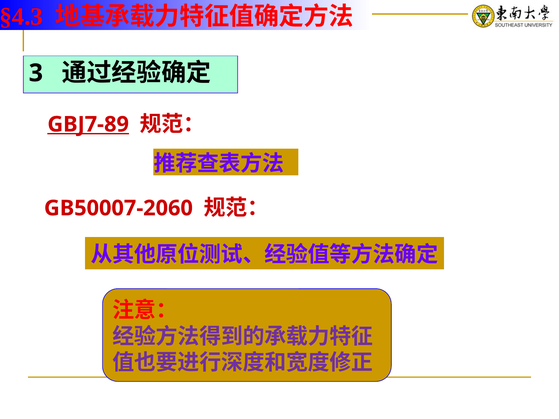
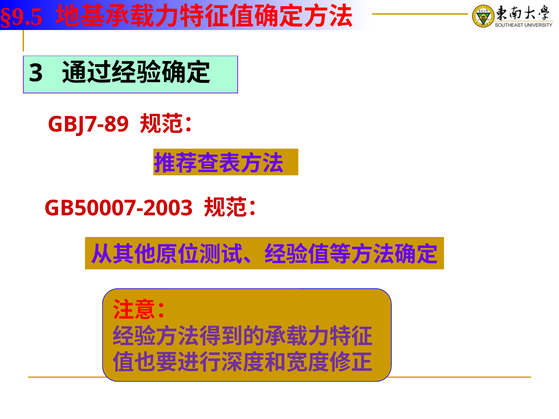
§4.3: §4.3 -> §9.5 (21, 17)
GBJ7-89 underline: present -> none (88, 124)
GB50007-2060: GB50007-2060 -> GB50007-2003 (118, 208)
